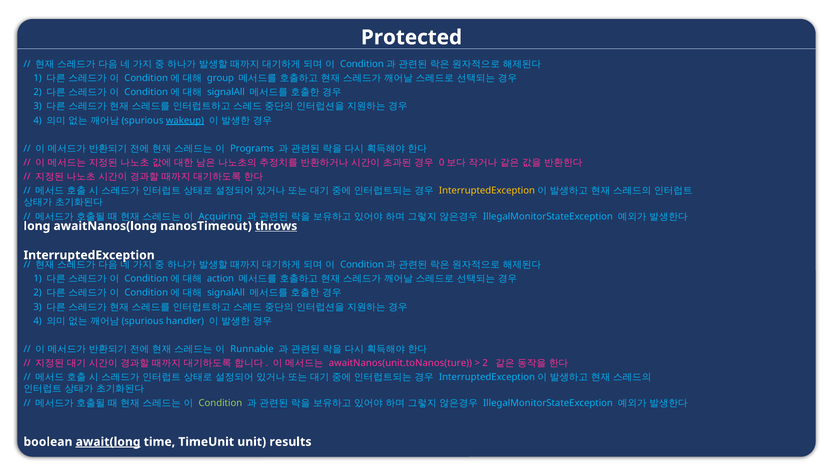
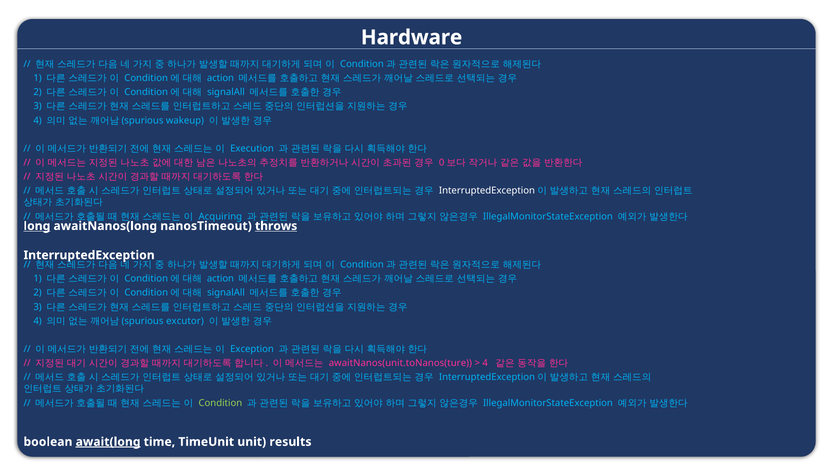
Protected: Protected -> Hardware (412, 37)
group: group -> action (220, 78)
wakeup underline: present -> none (185, 120)
Programs: Programs -> Execution (252, 148)
InterruptedException colour: yellow -> white (487, 191)
long underline: none -> present (37, 226)
handler: handler -> excutor (185, 321)
Runnable: Runnable -> Exception (252, 349)
2: 2 -> 4 (485, 363)
